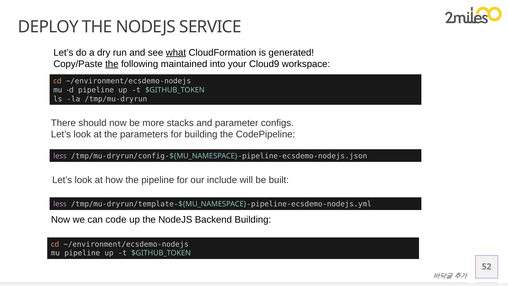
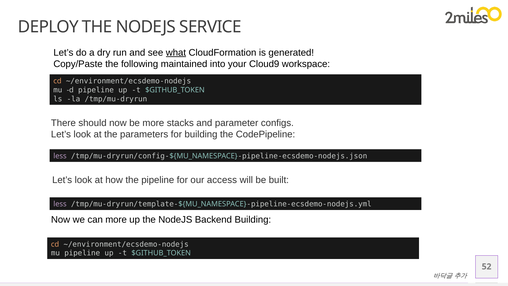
the underline: present -> none (112, 64)
include: include -> access (222, 180)
can code: code -> more (116, 220)
